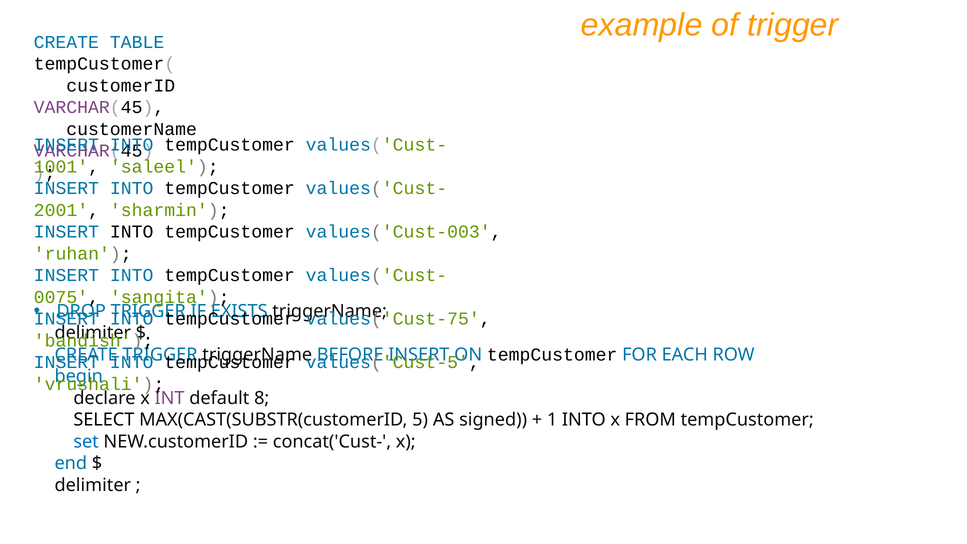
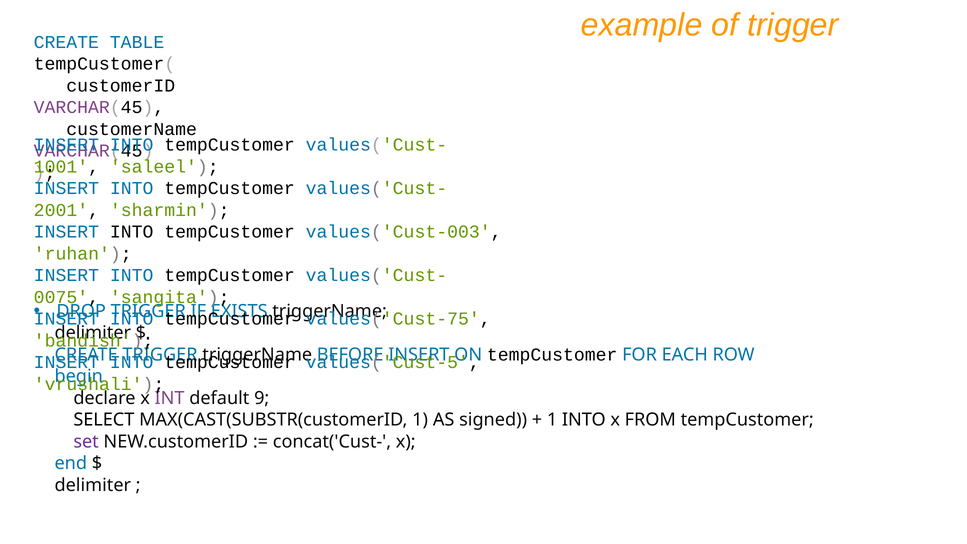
8: 8 -> 9 (262, 398)
MAX(CAST(SUBSTR(customerID 5: 5 -> 1 (420, 420)
set colour: blue -> purple (86, 442)
